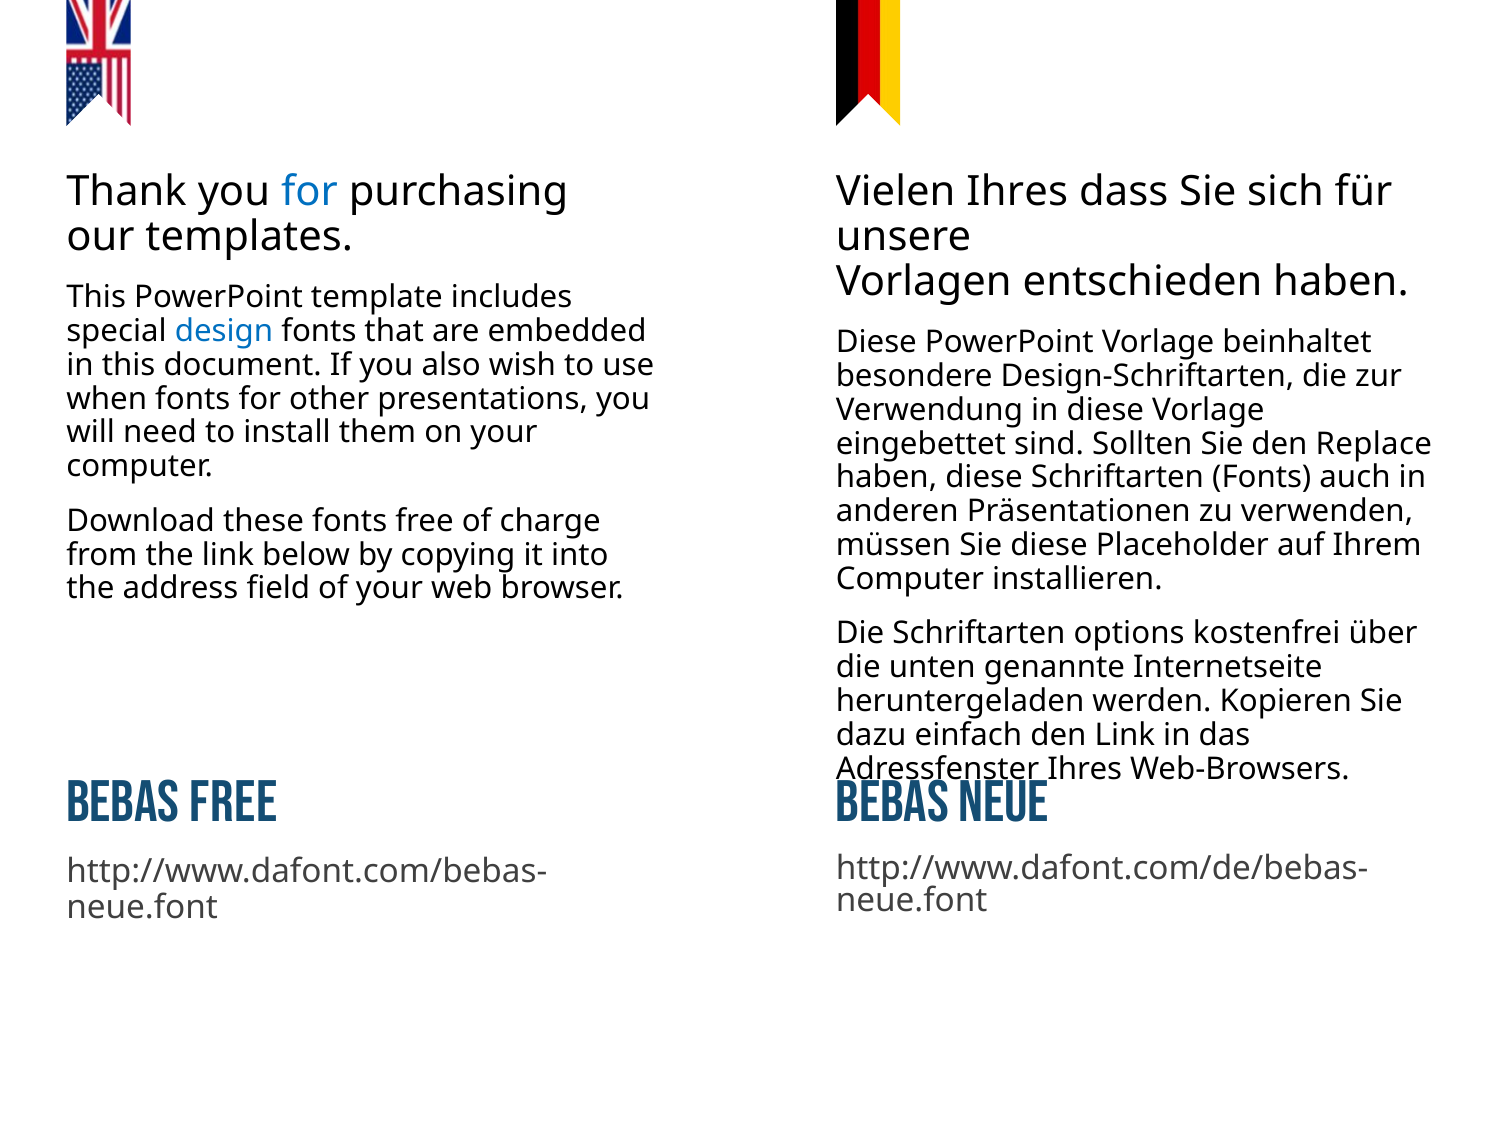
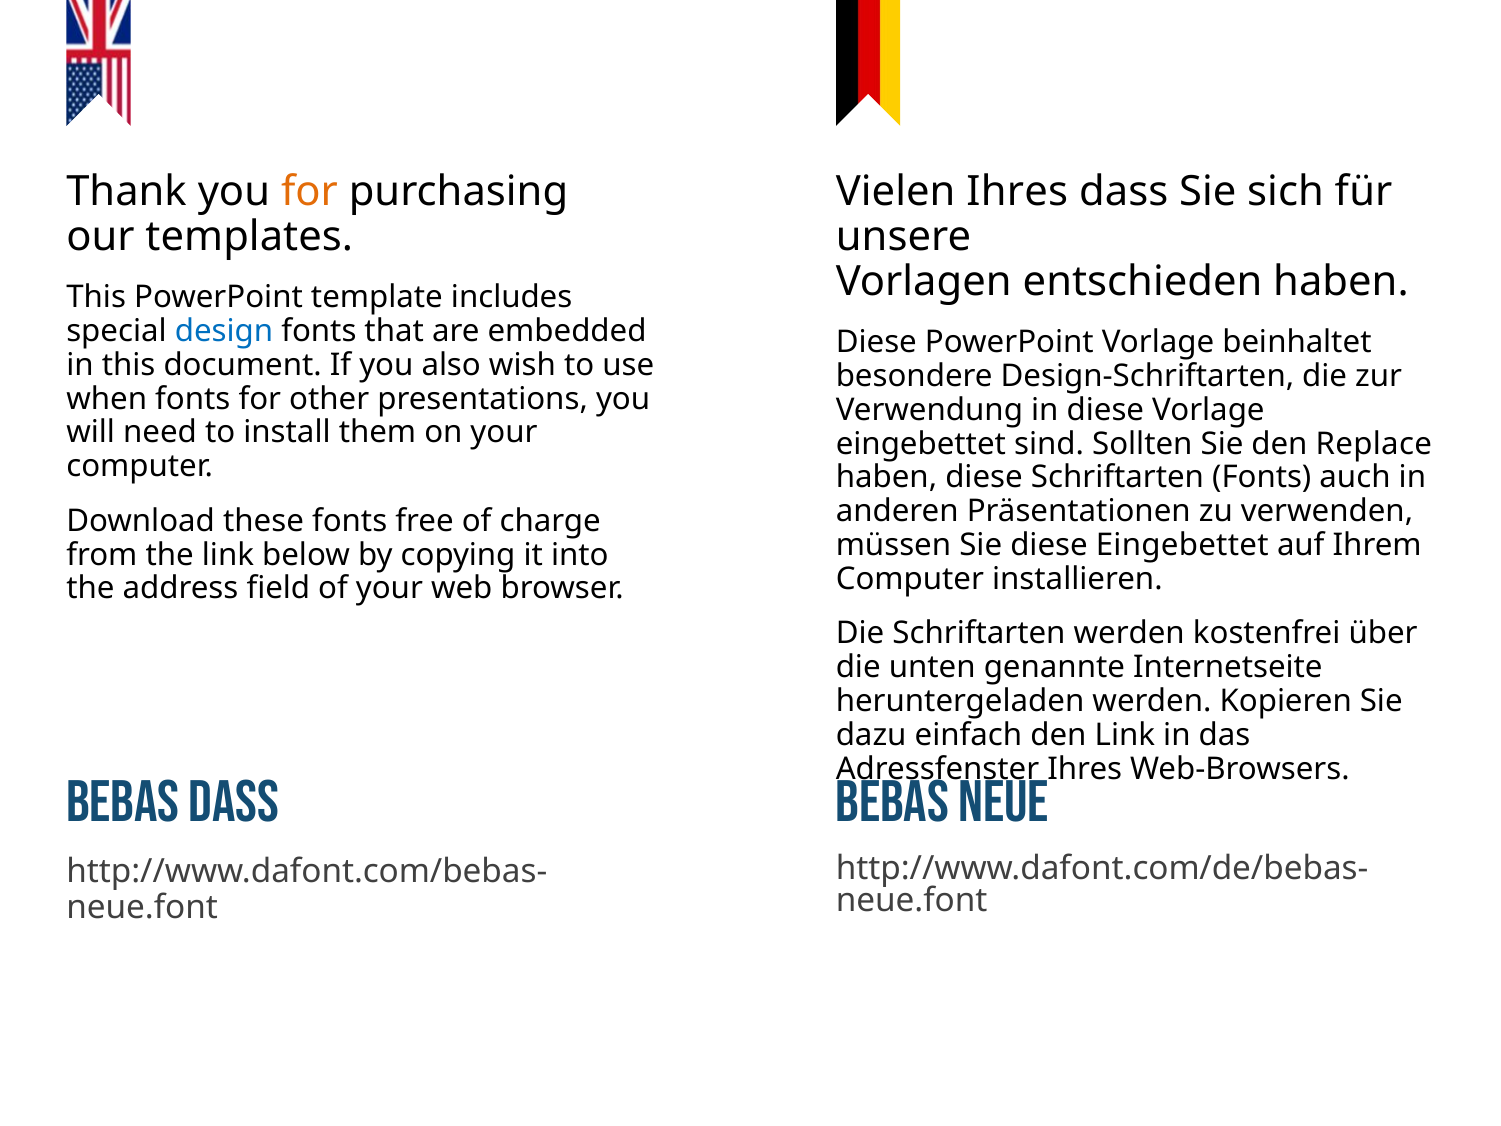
for colour: blue -> orange (309, 192)
diese Placeholder: Placeholder -> Eingebettet (1182, 545)
Schriftarten options: options -> werden (1129, 634)
Bebas free: free -> dass (234, 802)
